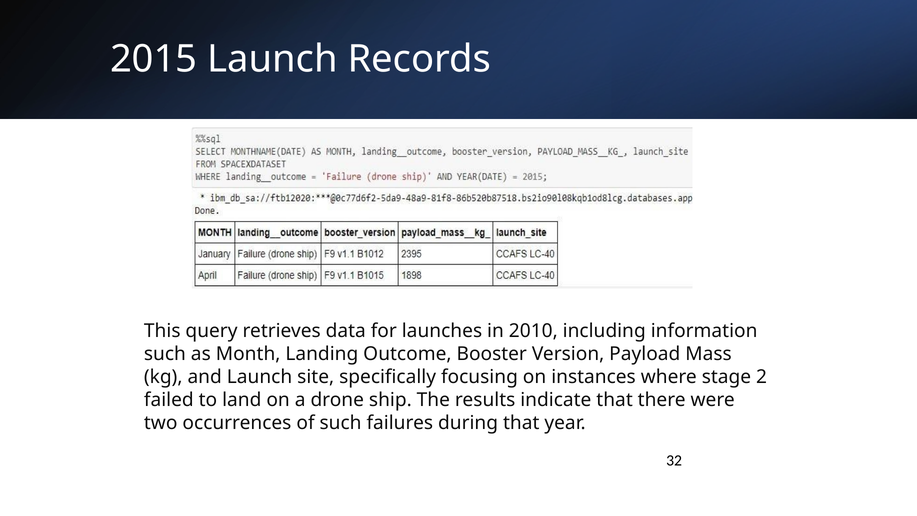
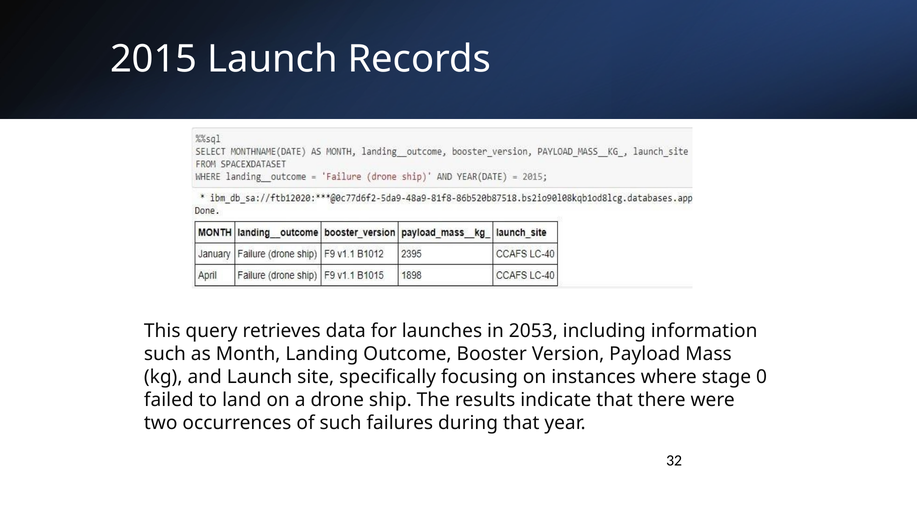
2010: 2010 -> 2053 (533, 331)
2: 2 -> 0 (762, 377)
